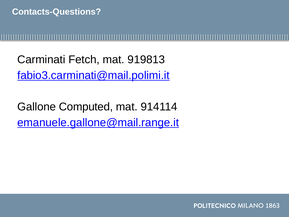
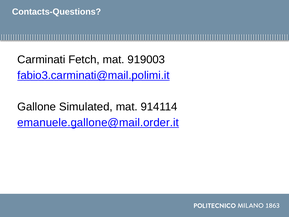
919813: 919813 -> 919003 (146, 60)
Computed: Computed -> Simulated (86, 107)
emanuele.gallone@mail.range.it: emanuele.gallone@mail.range.it -> emanuele.gallone@mail.order.it (98, 122)
